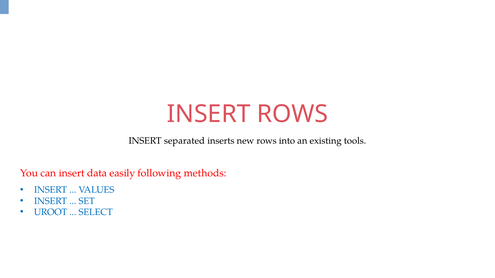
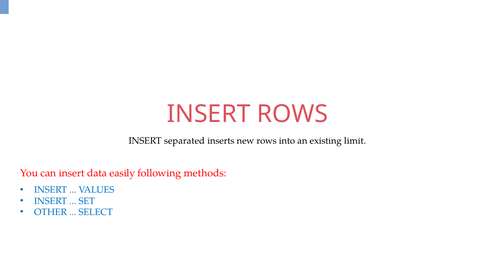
tools: tools -> limit (355, 141)
UROOT: UROOT -> OTHER (51, 212)
